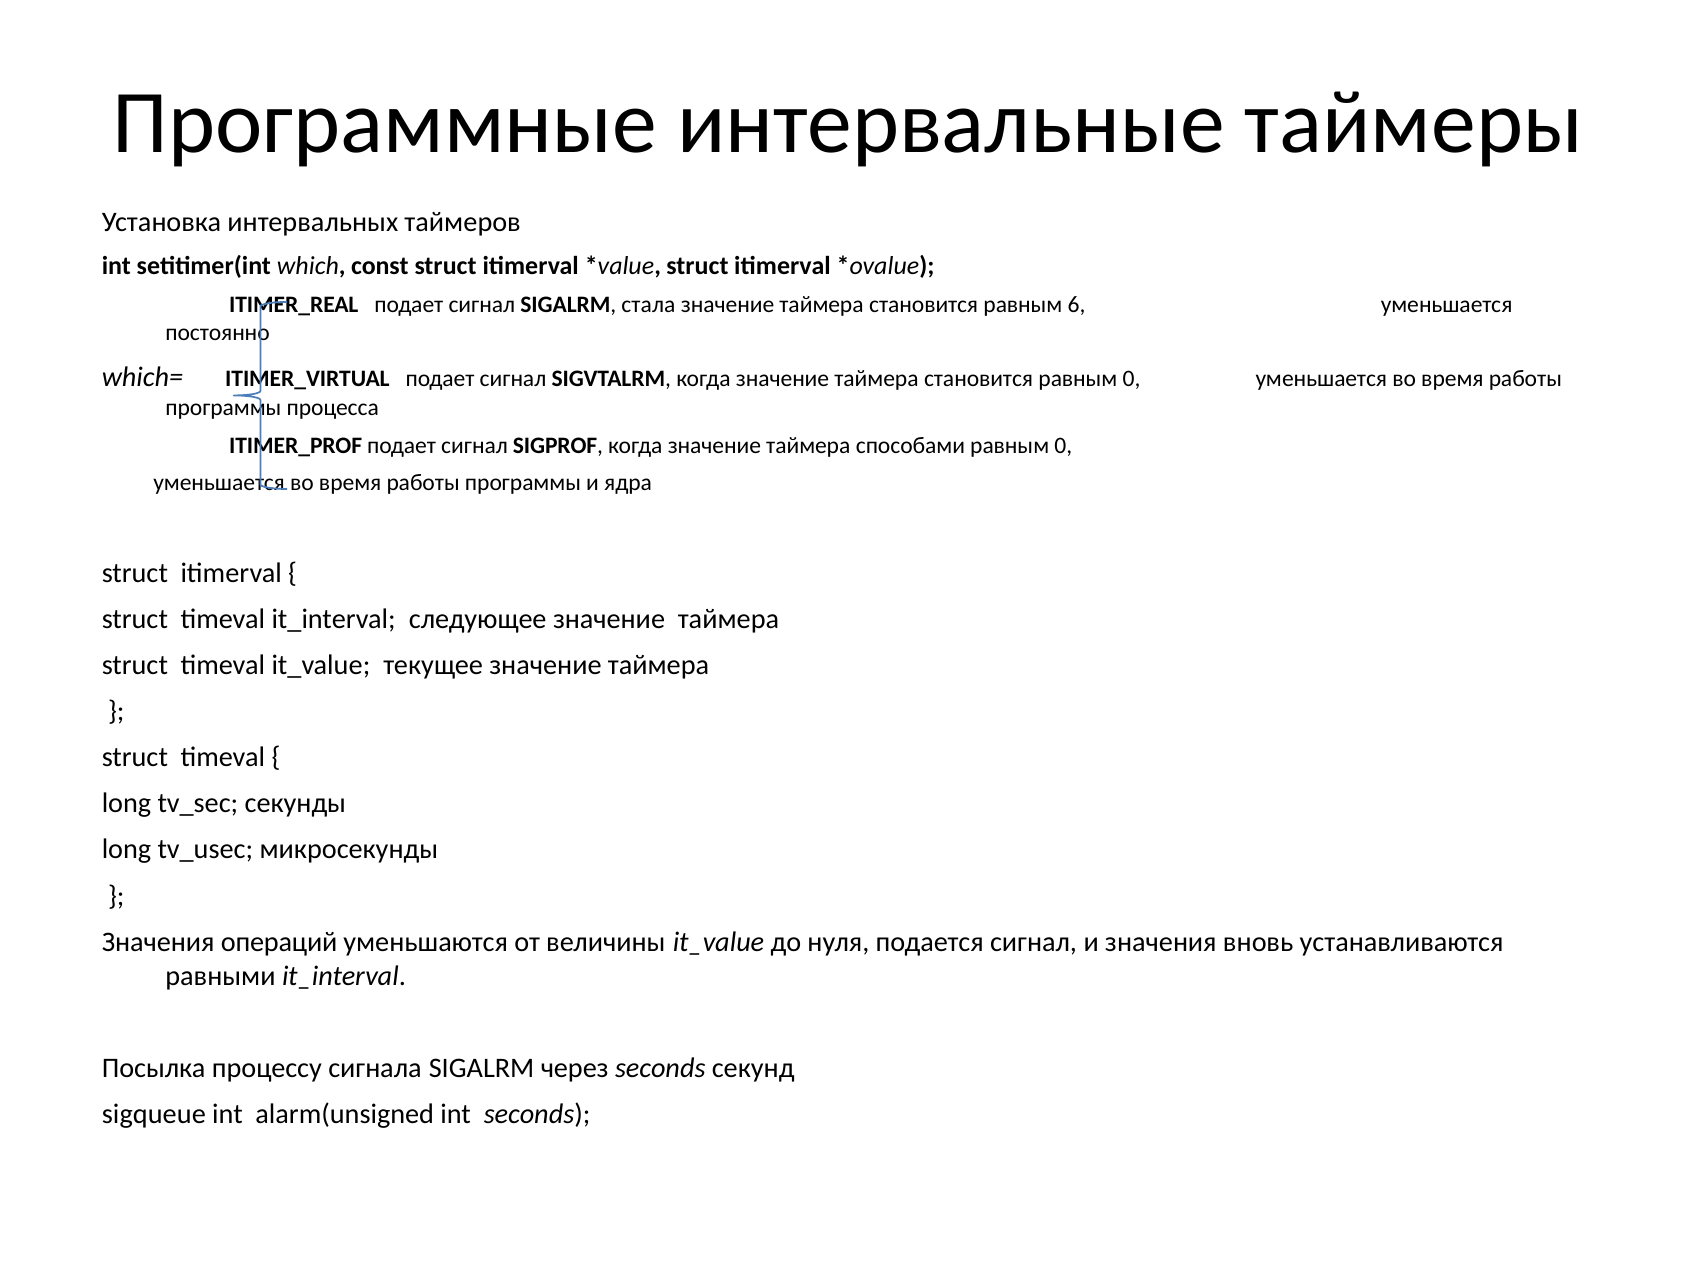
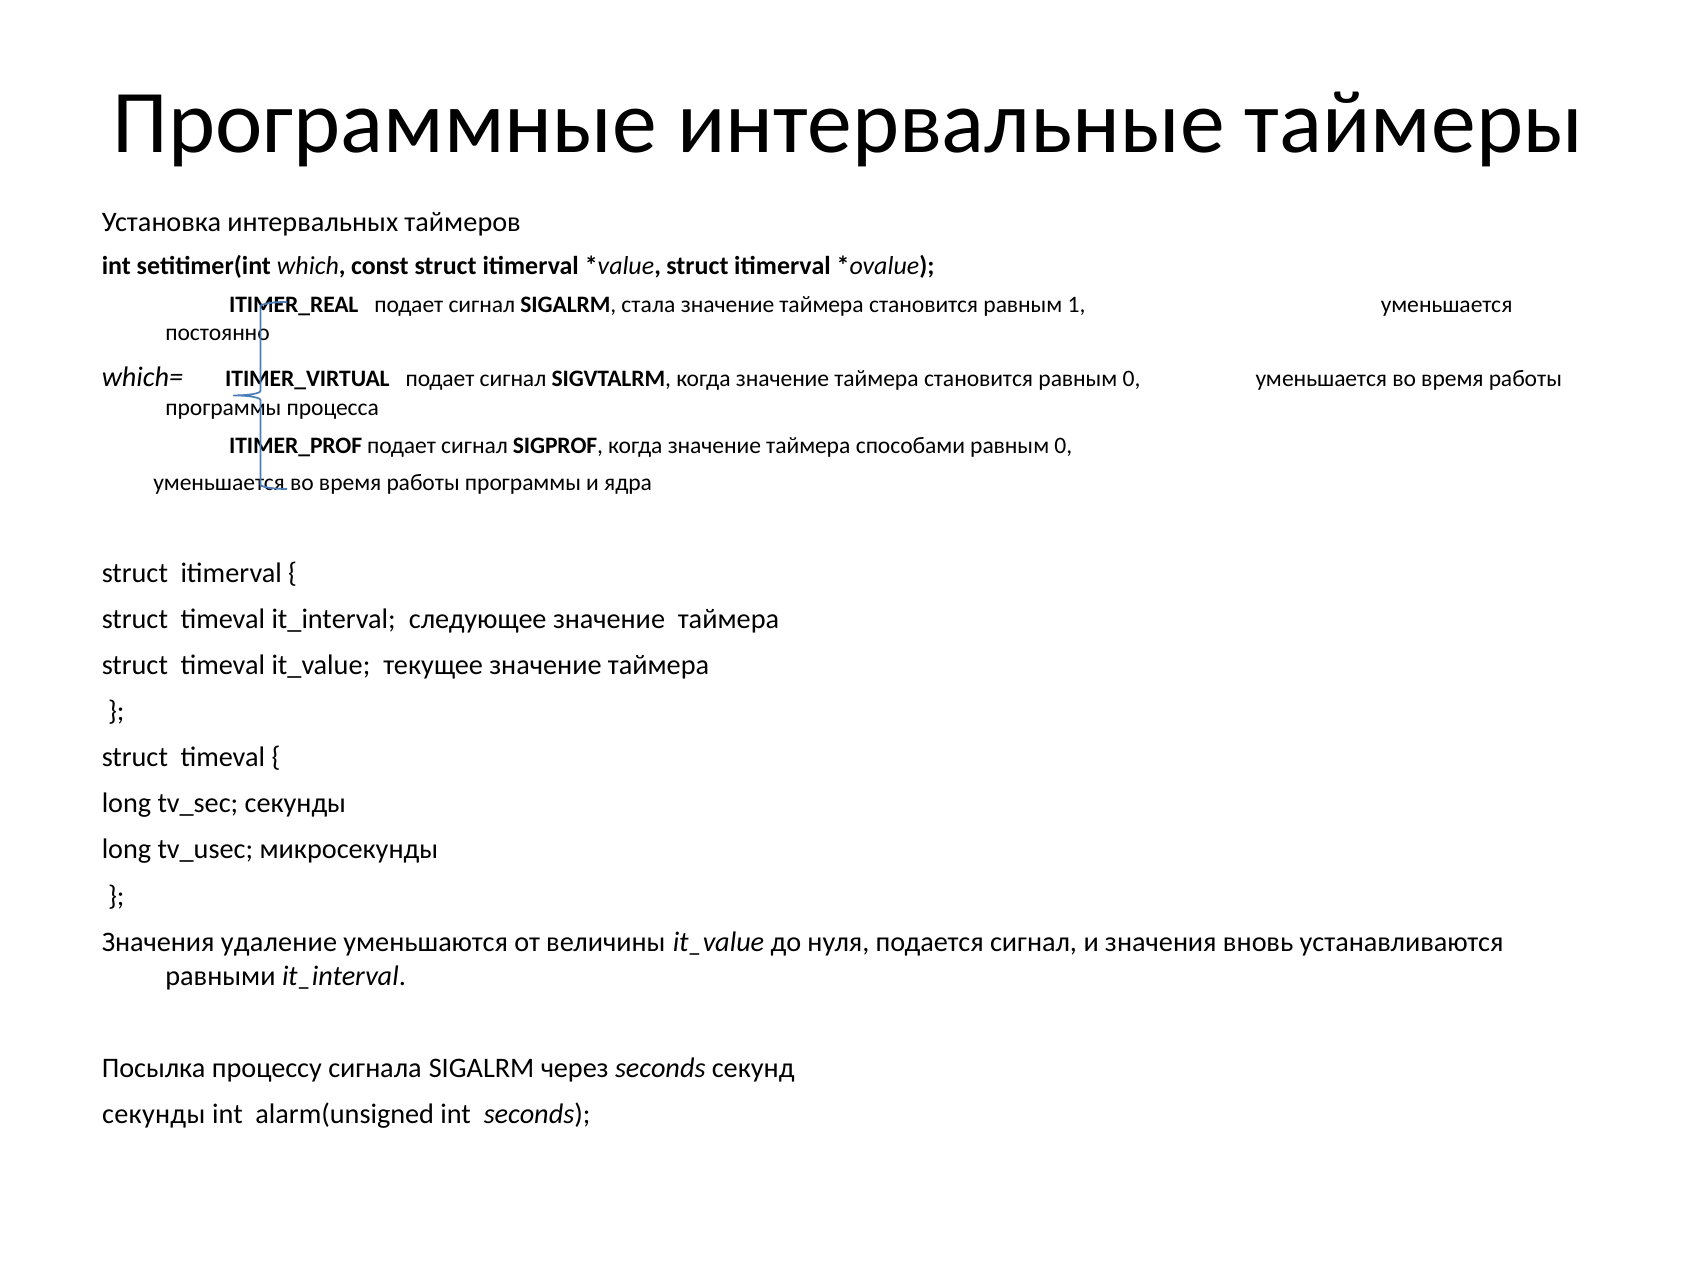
6: 6 -> 1 (1077, 305)
операций: операций -> удаление (279, 942)
sigqueue: sigqueue -> секунды (154, 1115)
